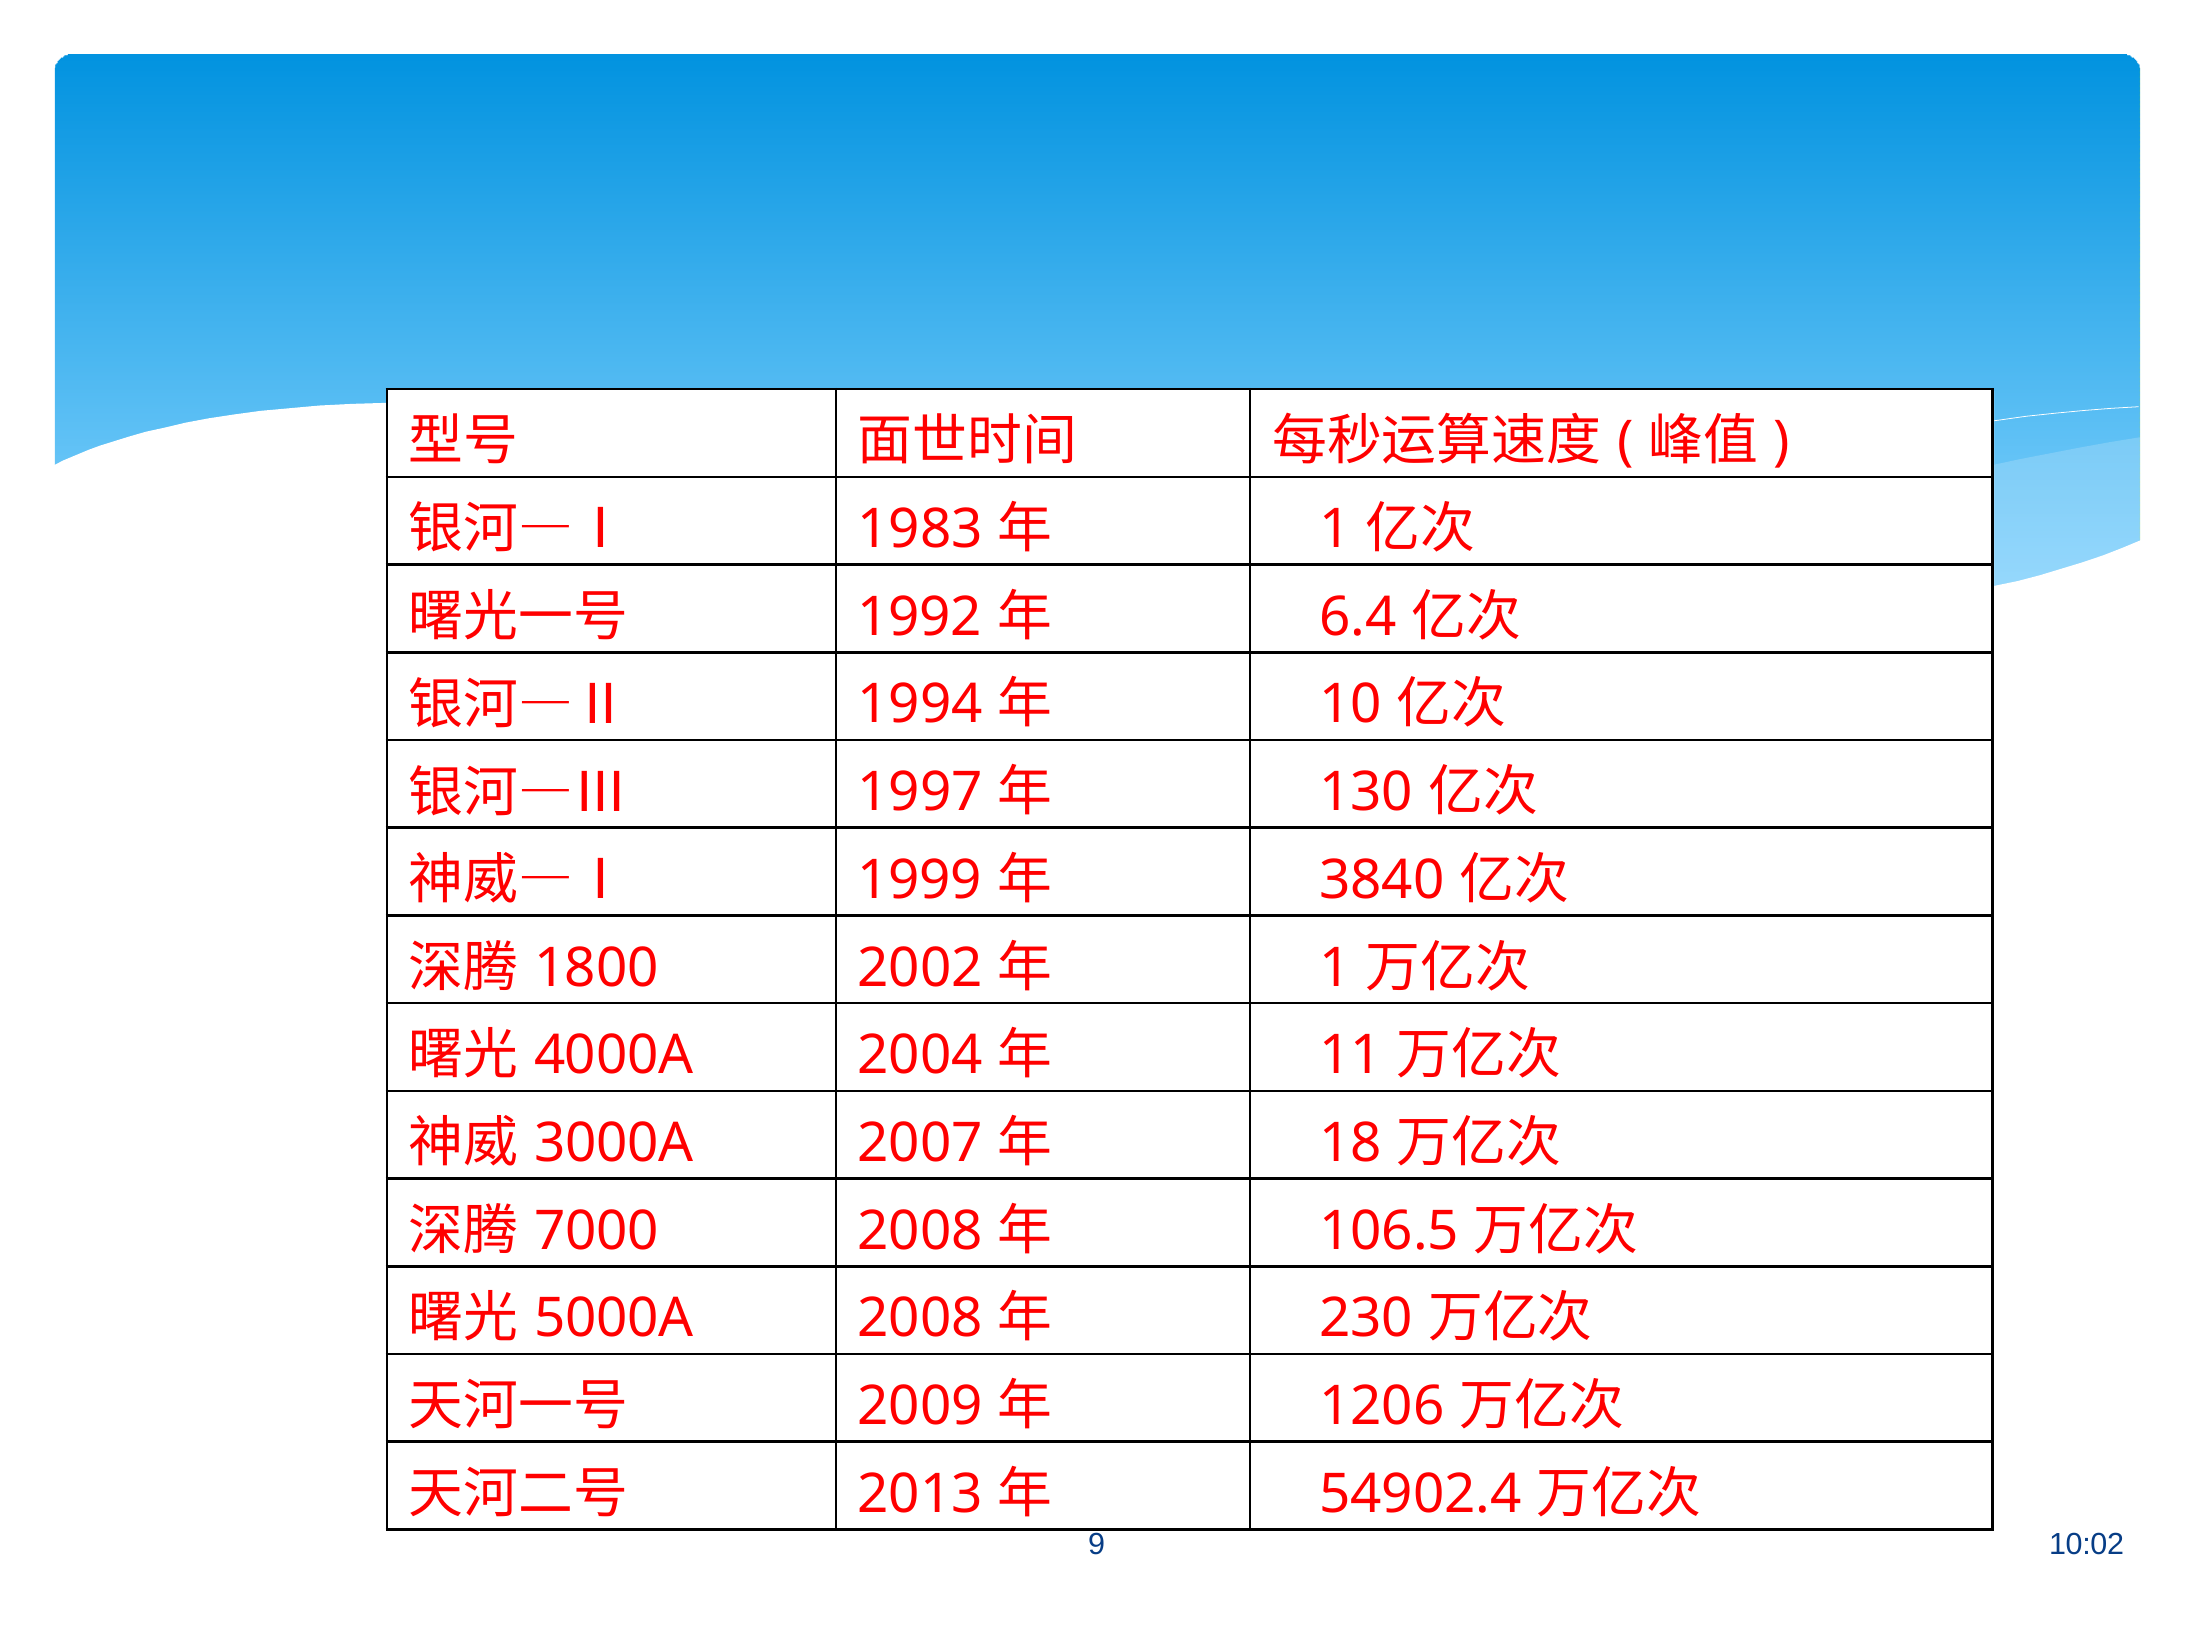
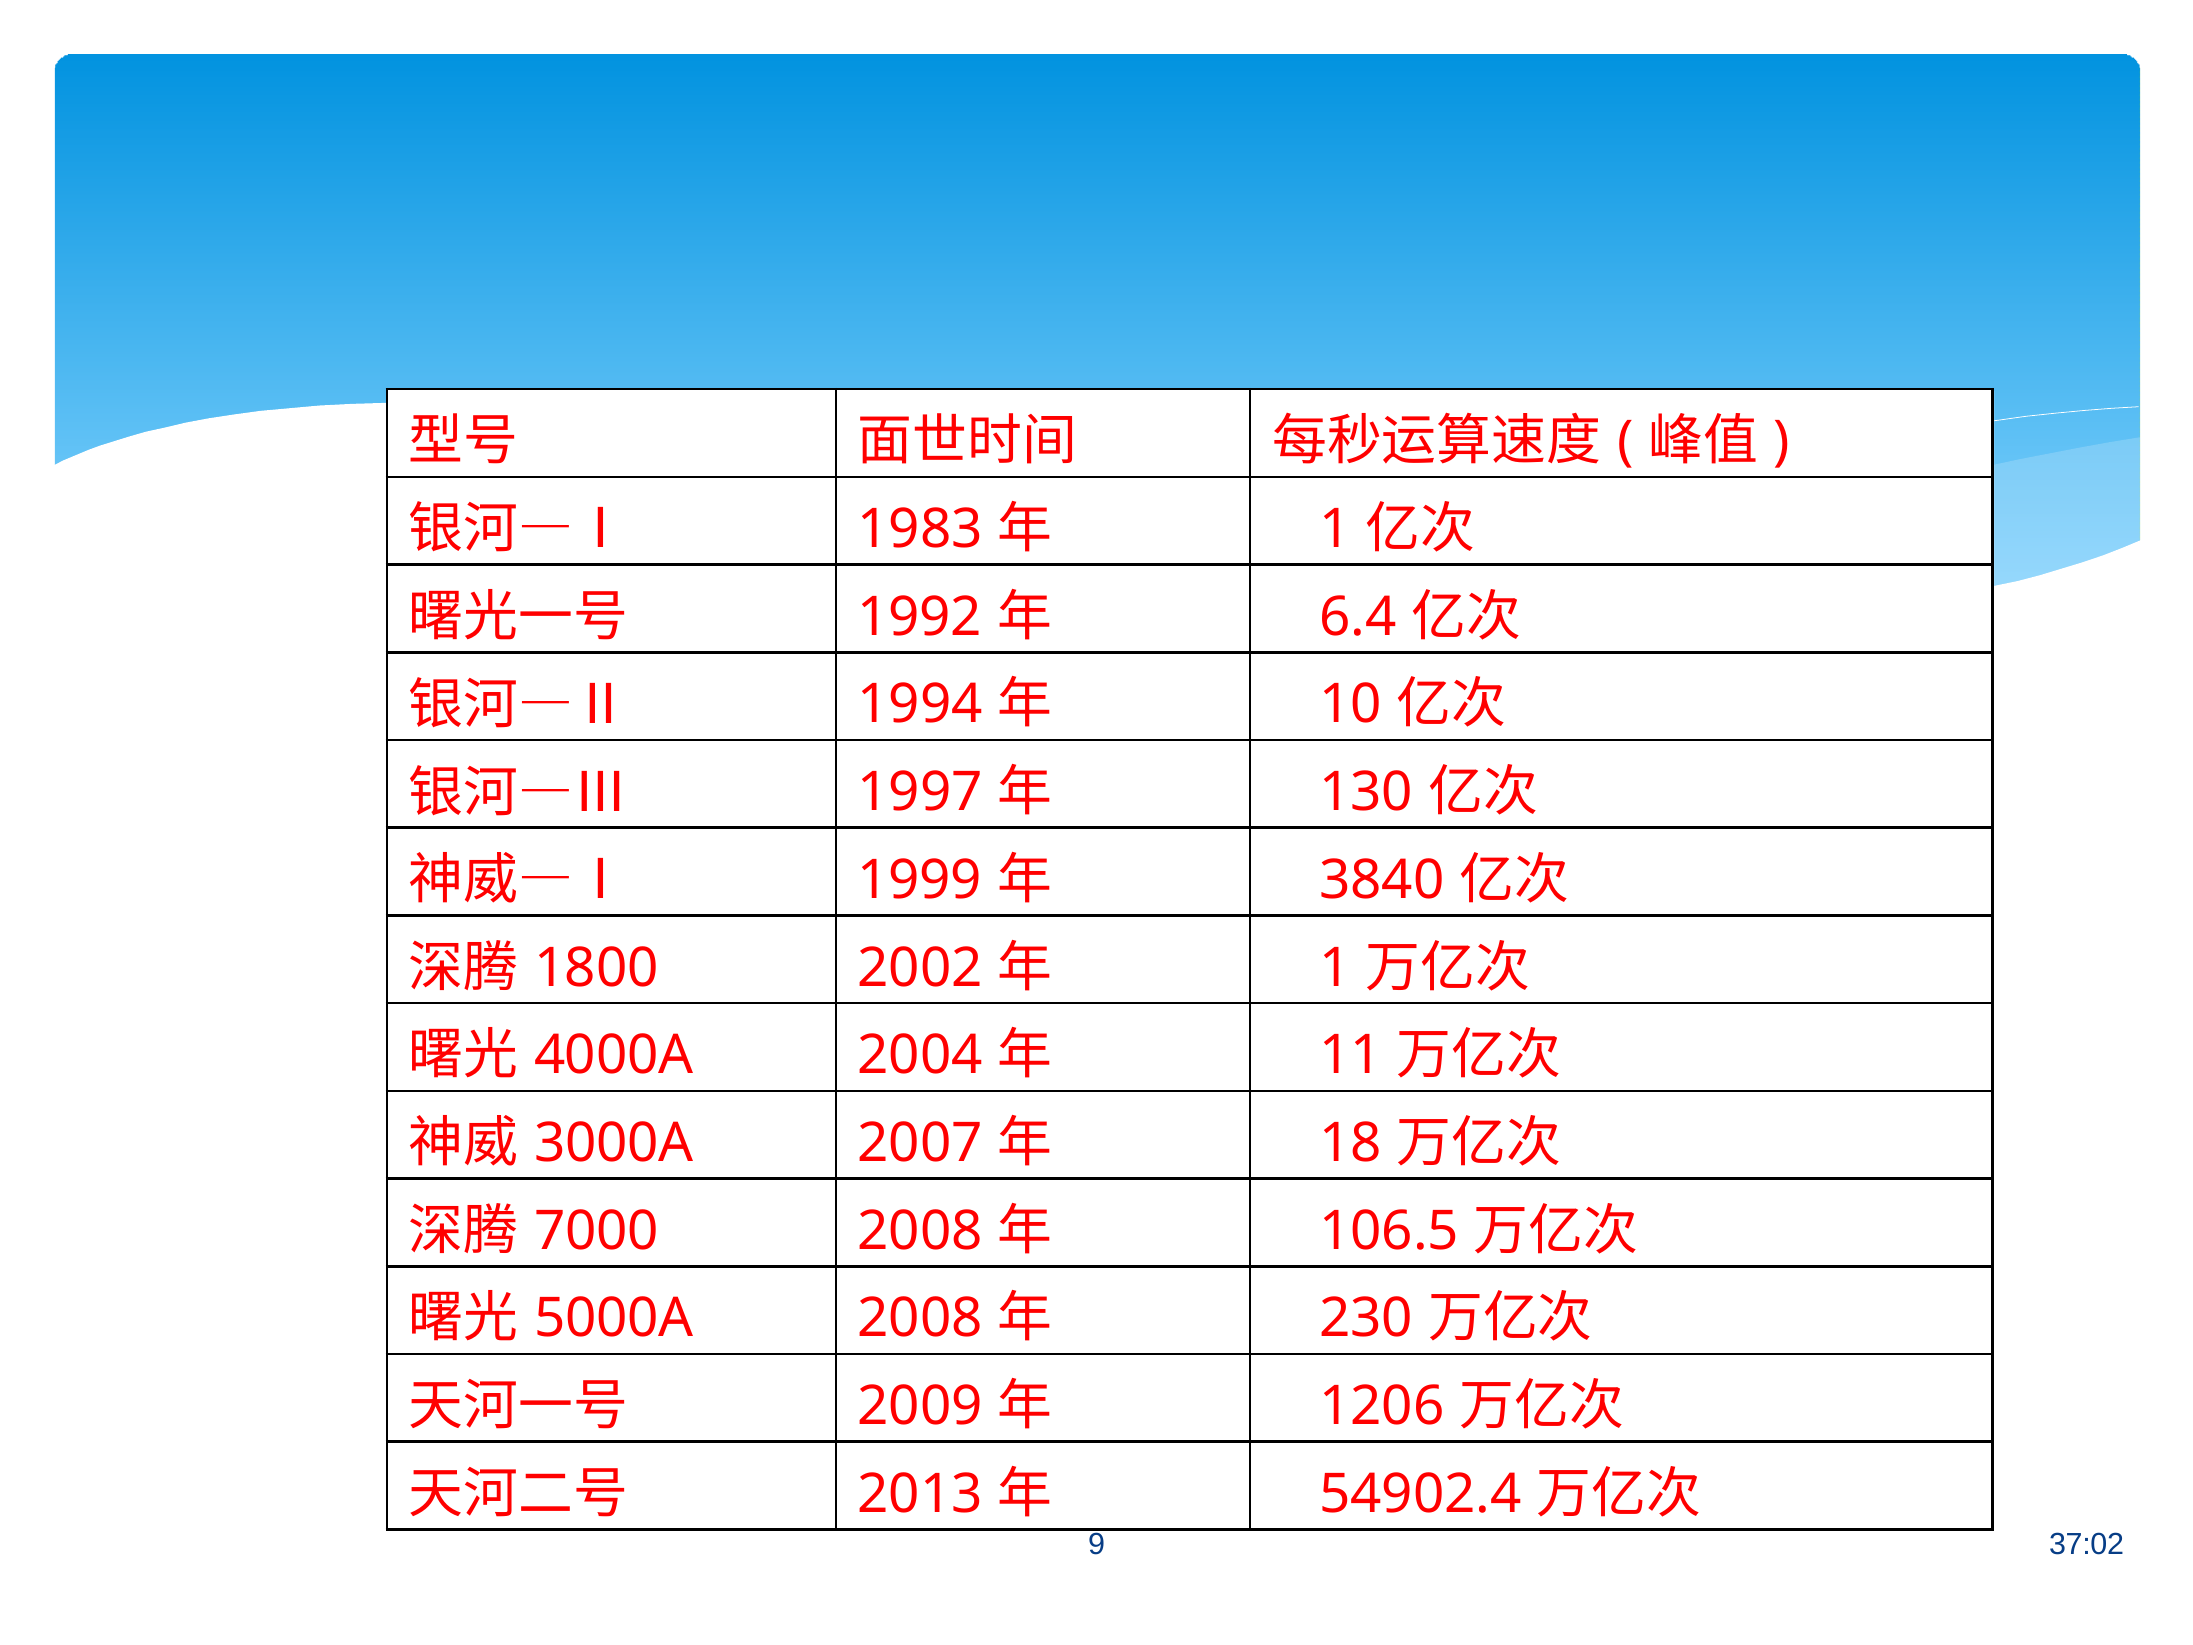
10:02: 10:02 -> 37:02 (2087, 1544)
